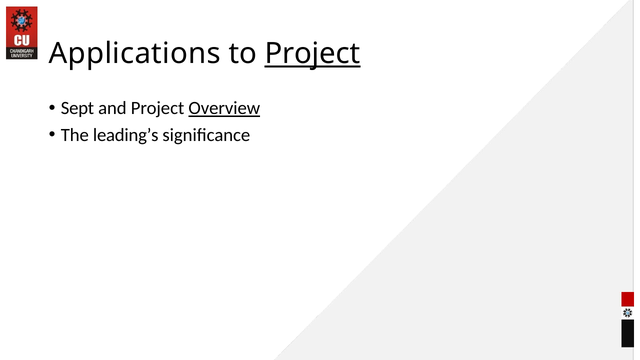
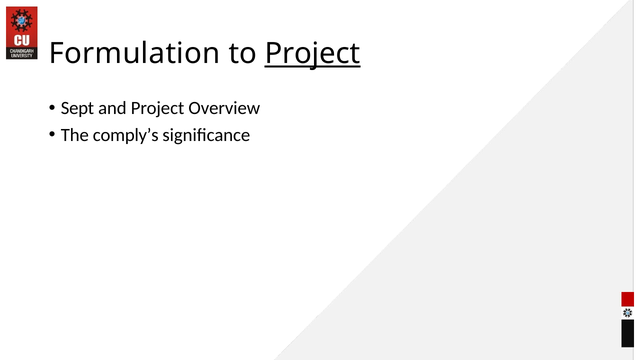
Applications: Applications -> Formulation (135, 54)
Overview underline: present -> none (224, 108)
leading’s: leading’s -> comply’s (126, 135)
